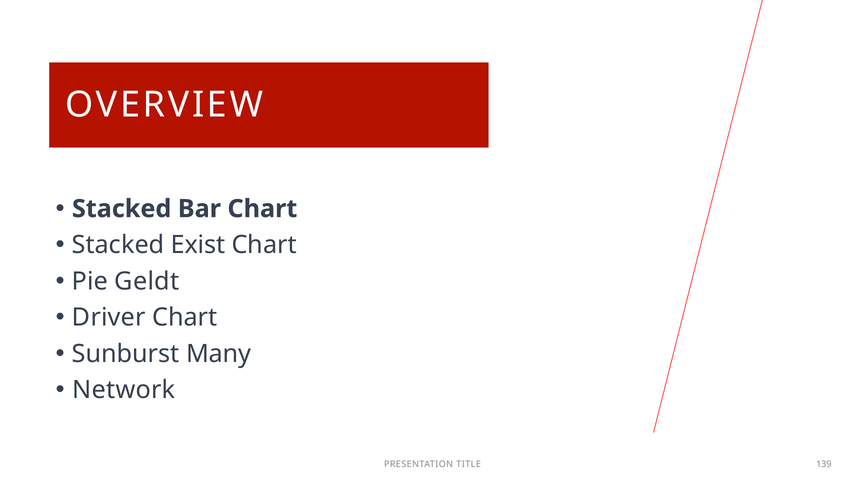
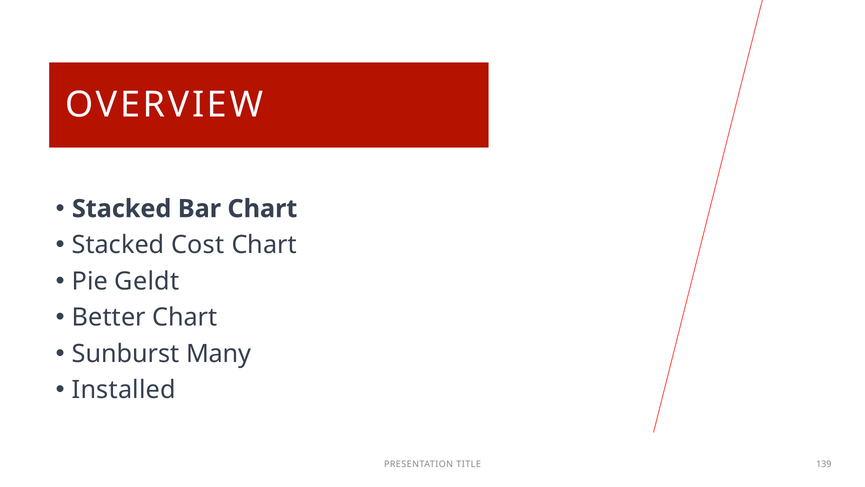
Exist: Exist -> Cost (198, 245)
Driver: Driver -> Better (109, 317)
Network: Network -> Installed (124, 390)
